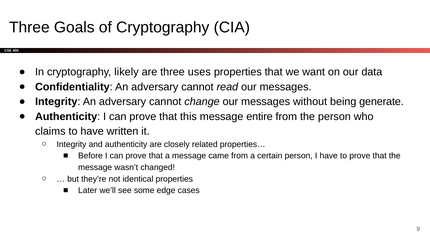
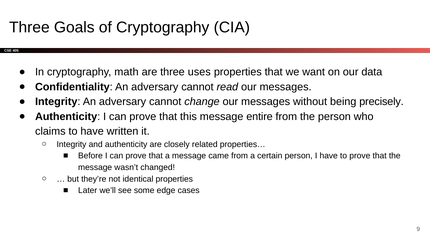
likely: likely -> math (126, 72)
generate: generate -> precisely (381, 102)
